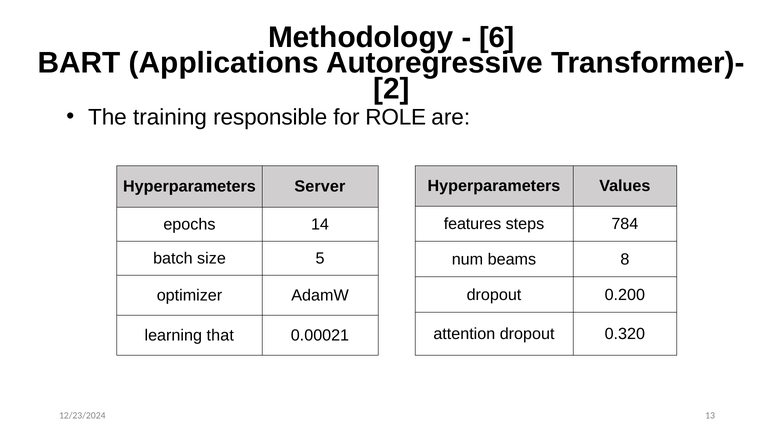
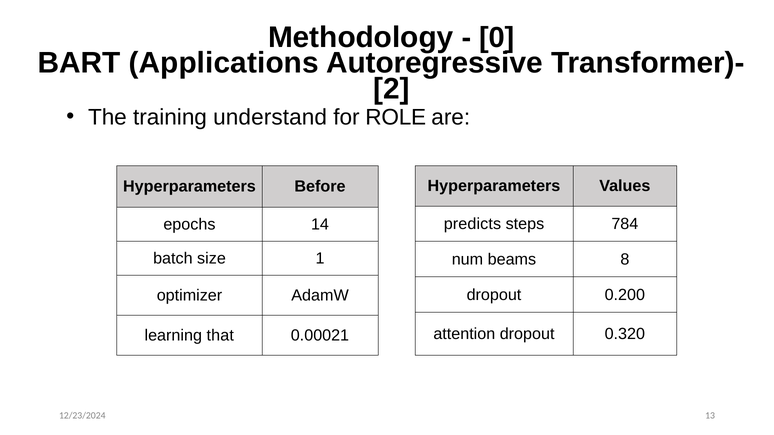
6: 6 -> 0 (497, 38)
responsible: responsible -> understand (270, 117)
Server: Server -> Before (320, 187)
features: features -> predicts (472, 224)
5: 5 -> 1 (320, 259)
